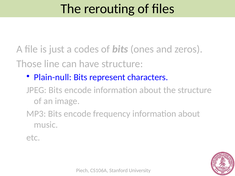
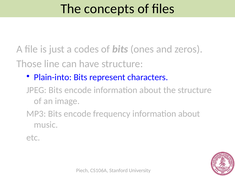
rerouting: rerouting -> concepts (109, 9)
Plain-null: Plain-null -> Plain-into (53, 77)
